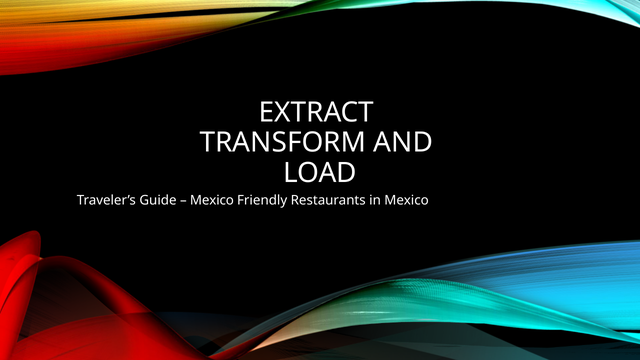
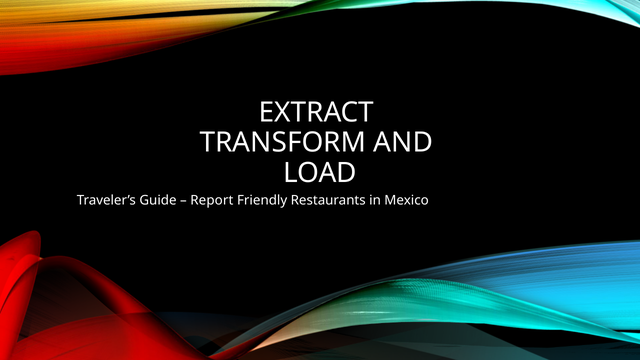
Mexico: Mexico -> Report (212, 200)
